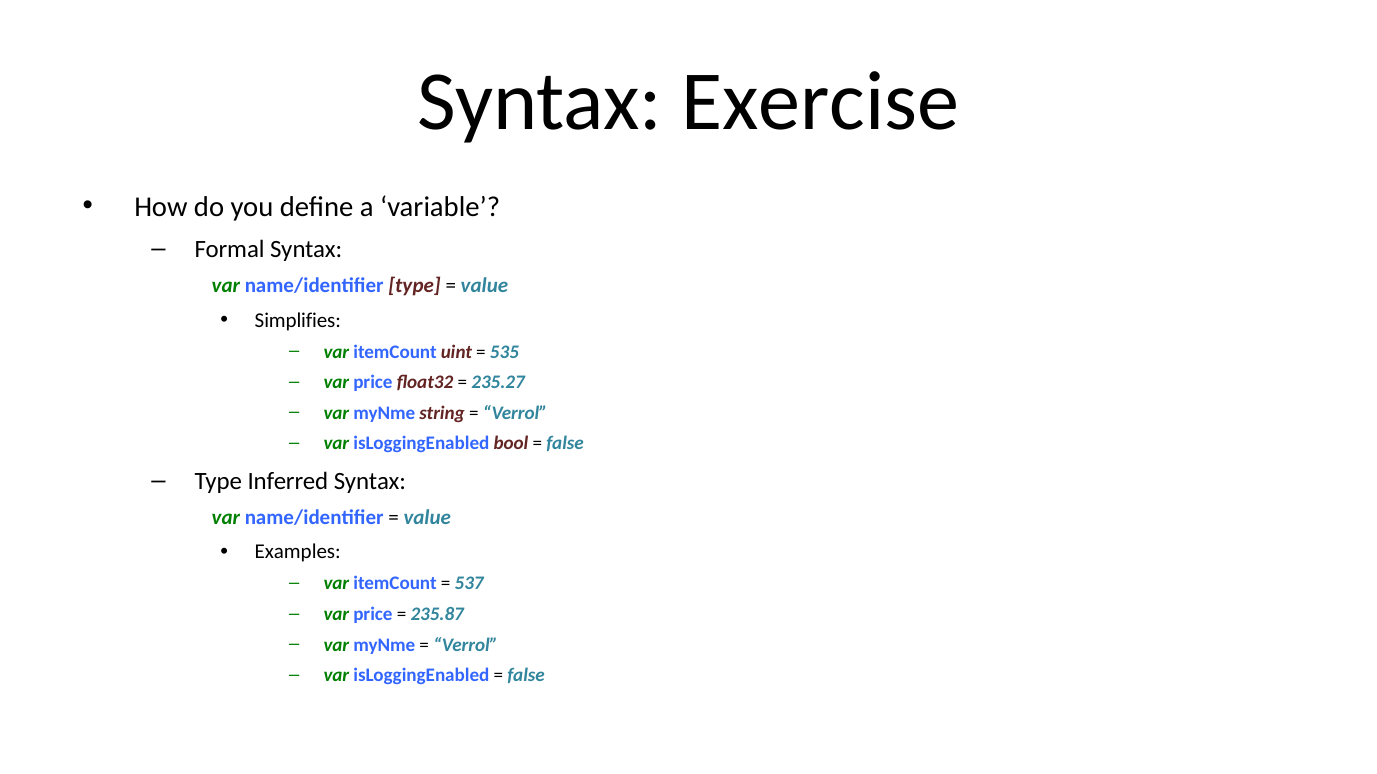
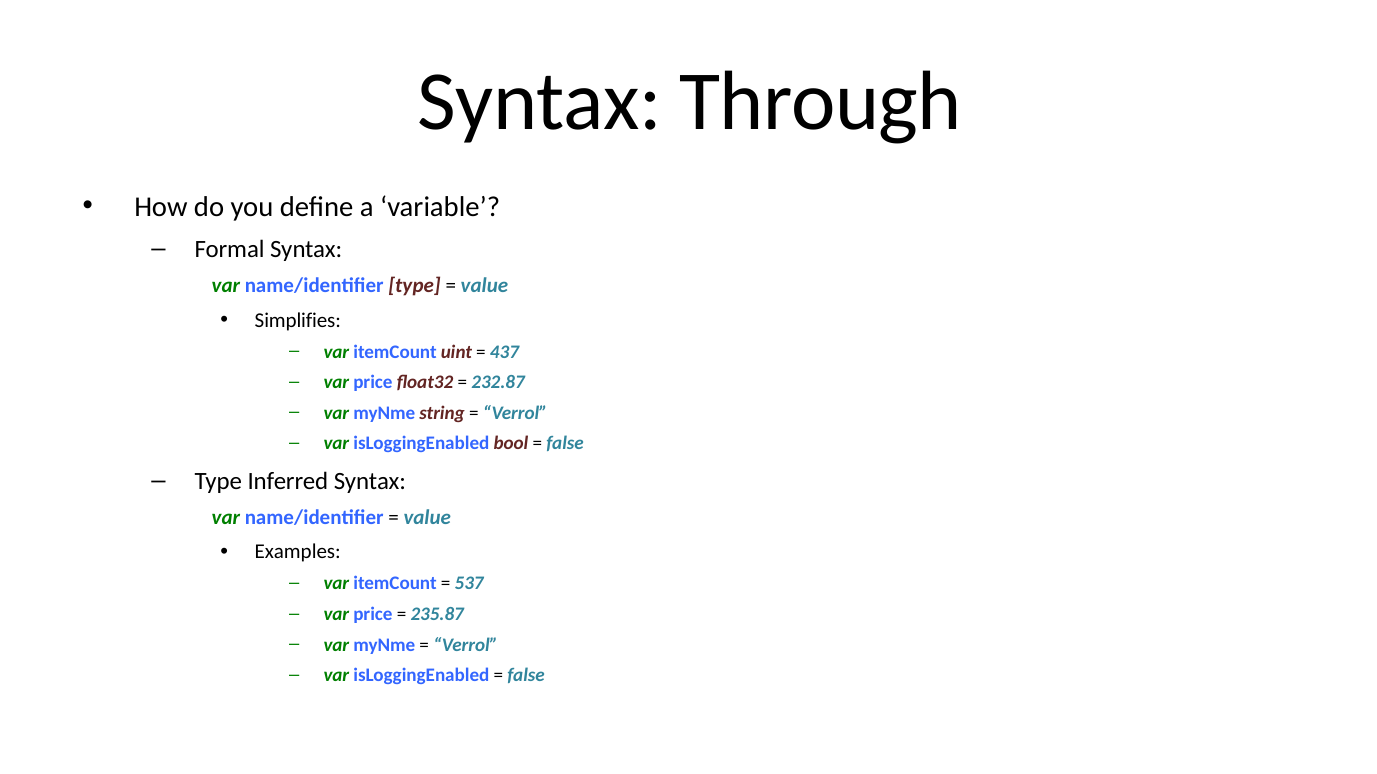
Exercise: Exercise -> Through (820, 101)
535: 535 -> 437 (504, 352)
235.27: 235.27 -> 232.87 (498, 383)
